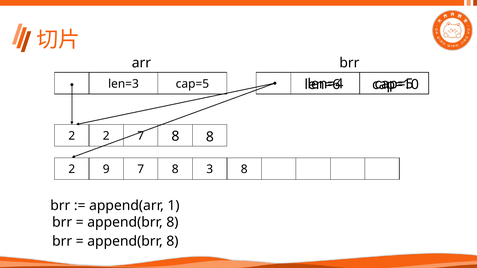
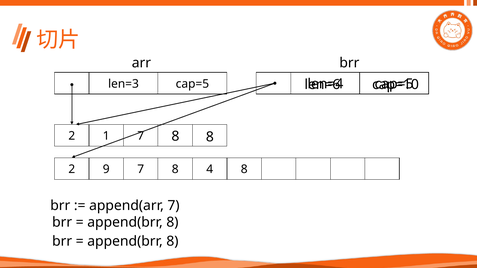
2 2: 2 -> 1 (106, 136)
3: 3 -> 4 (210, 170)
append(arr 1: 1 -> 7 (174, 206)
